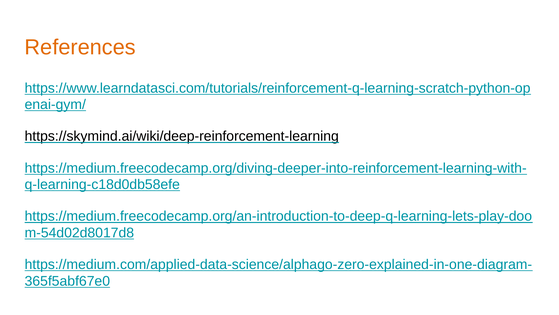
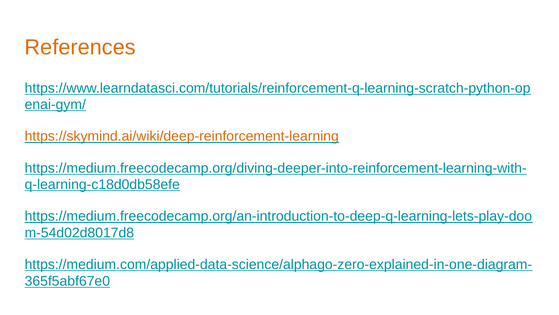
https://skymind.ai/wiki/deep-reinforcement-learning colour: black -> orange (182, 136)
